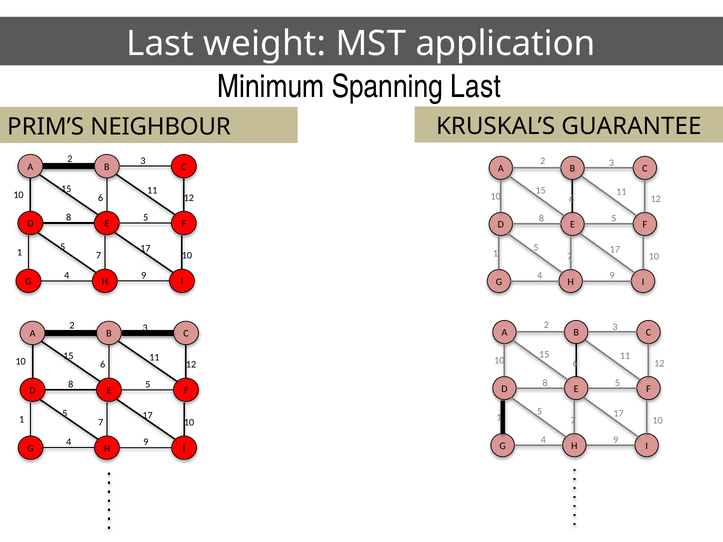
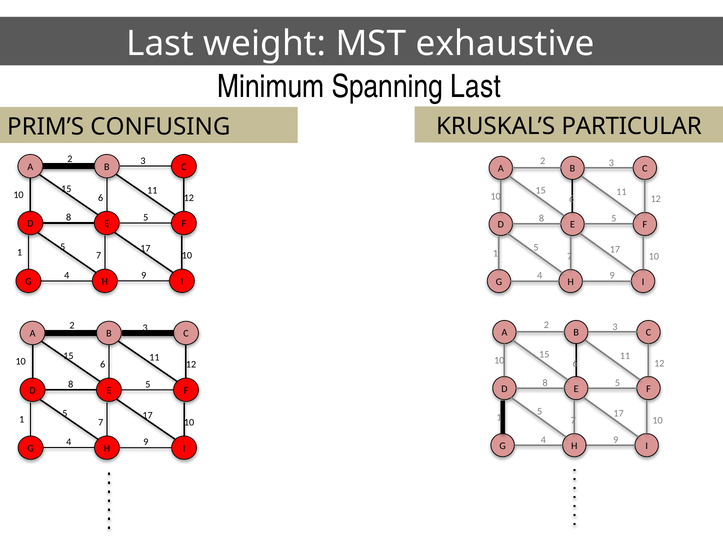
application: application -> exhaustive (505, 44)
NEIGHBOUR: NEIGHBOUR -> CONFUSING (160, 127)
GUARANTEE: GUARANTEE -> PARTICULAR (632, 126)
